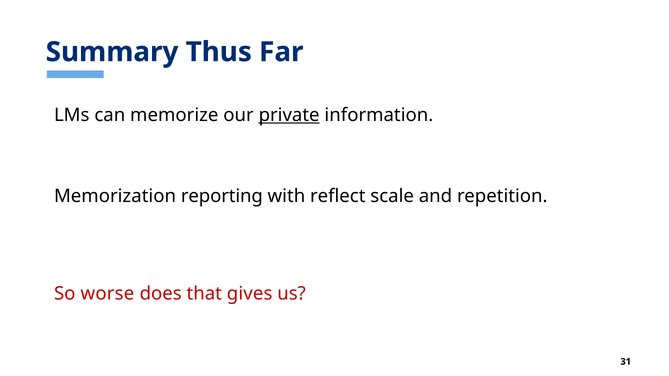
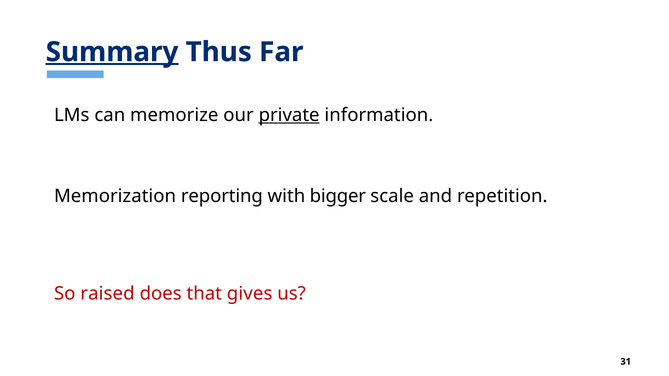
Summary underline: none -> present (112, 52)
reflect: reflect -> bigger (338, 196)
worse: worse -> raised (107, 294)
